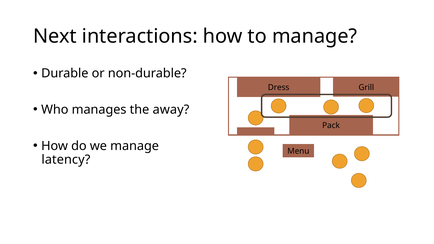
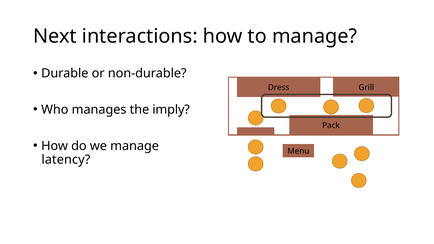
away: away -> imply (171, 110)
